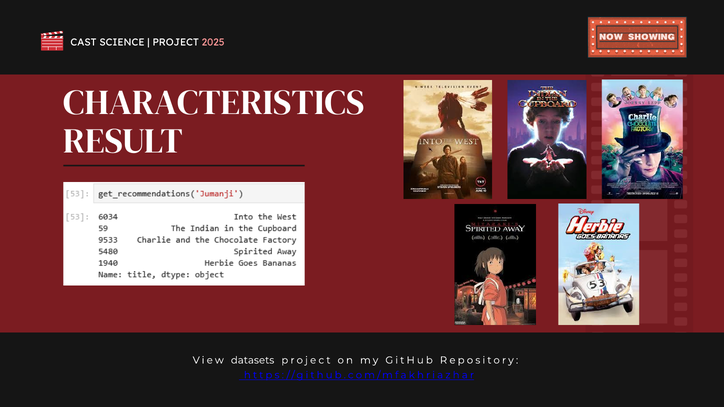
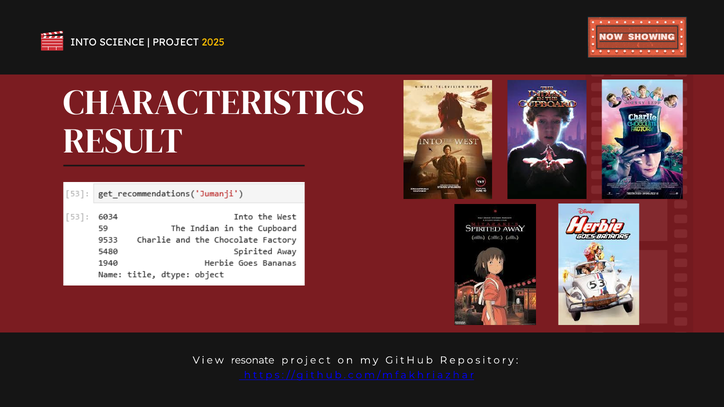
CAST: CAST -> INTO (84, 43)
2025 colour: pink -> yellow (213, 43)
datasets: datasets -> resonate (253, 360)
